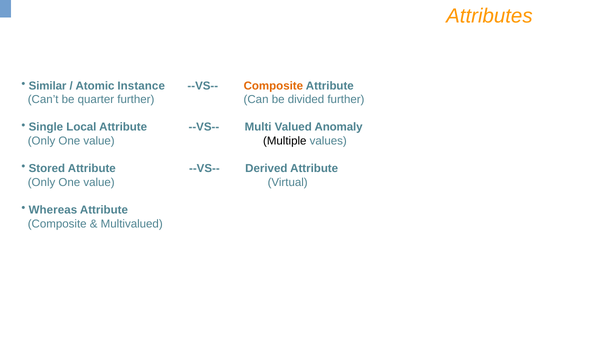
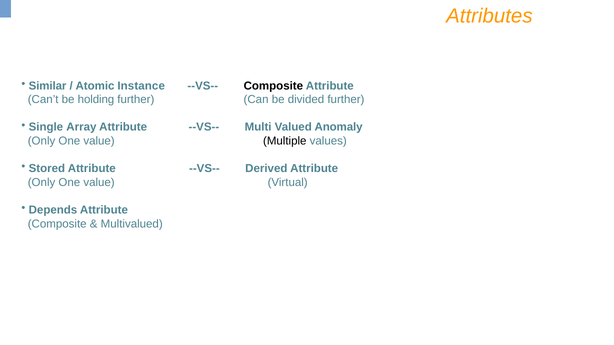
Composite colour: orange -> black (273, 86)
quarter: quarter -> holding (96, 100)
Local: Local -> Array (81, 127)
Whereas: Whereas -> Depends (53, 210)
